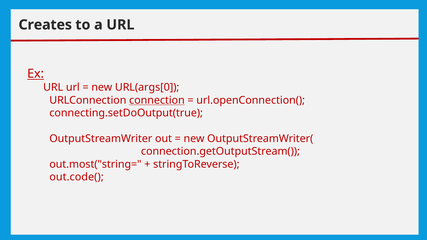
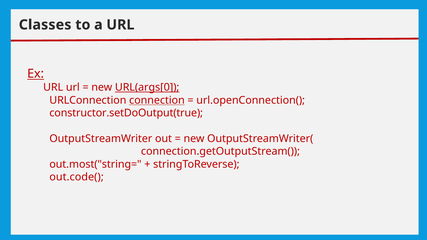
Creates: Creates -> Classes (45, 25)
URL(args[0 underline: none -> present (147, 88)
connecting.setDoOutput(true: connecting.setDoOutput(true -> constructor.setDoOutput(true (126, 113)
